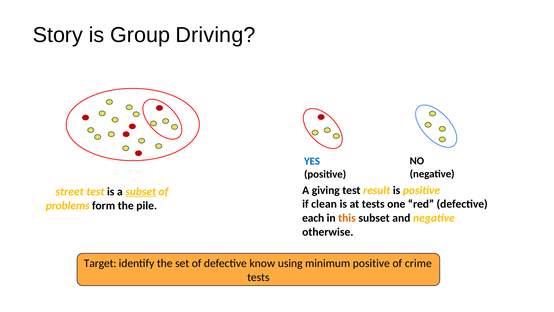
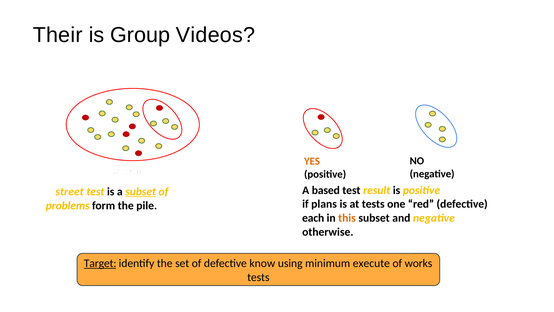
Story: Story -> Their (58, 35)
Driving: Driving -> Videos (216, 35)
YES colour: blue -> orange (312, 161)
giving: giving -> based (326, 190)
clean: clean -> plans (324, 204)
Target underline: none -> present (100, 263)
minimum positive: positive -> execute (371, 263)
crime: crime -> works (418, 263)
